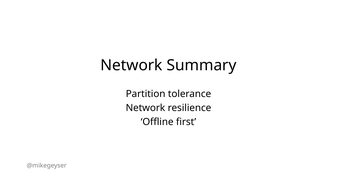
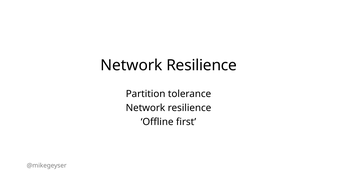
Summary: Summary -> Resilience (202, 65)
